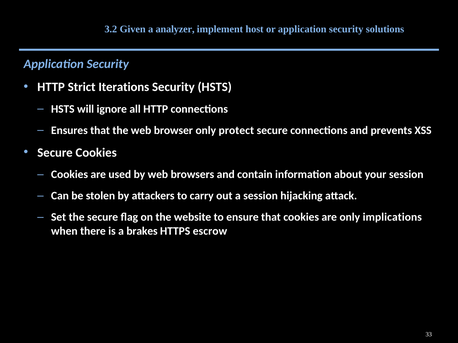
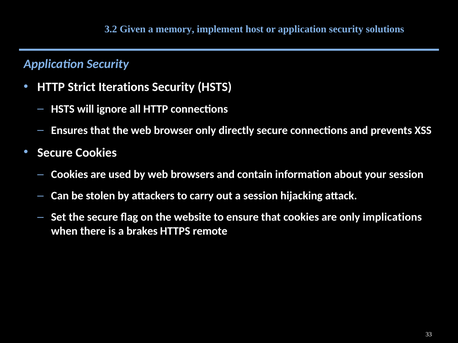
analyzer: analyzer -> memory (175, 29)
protect: protect -> directly (236, 131)
escrow: escrow -> remote (210, 231)
